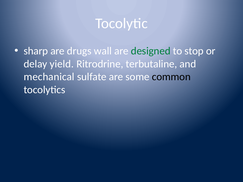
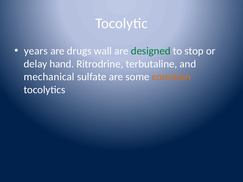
sharp: sharp -> years (36, 51)
yield: yield -> hand (62, 64)
common colour: black -> orange (171, 77)
